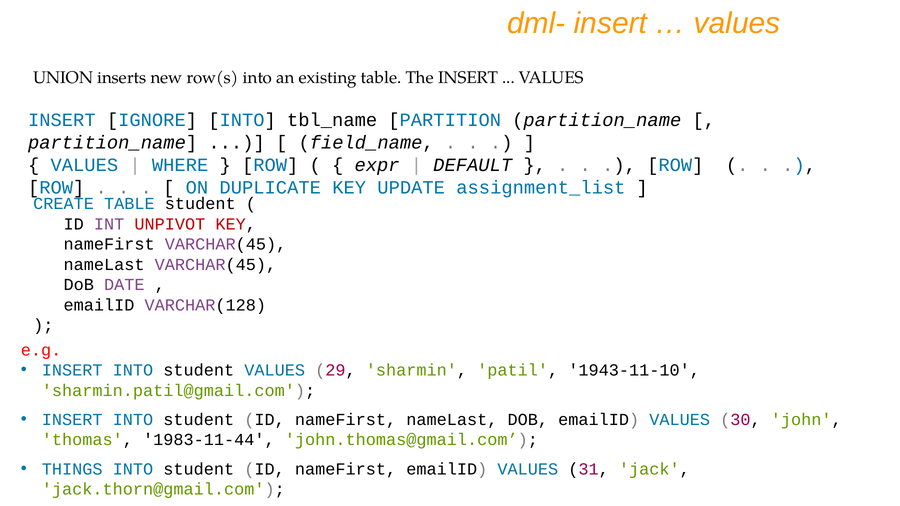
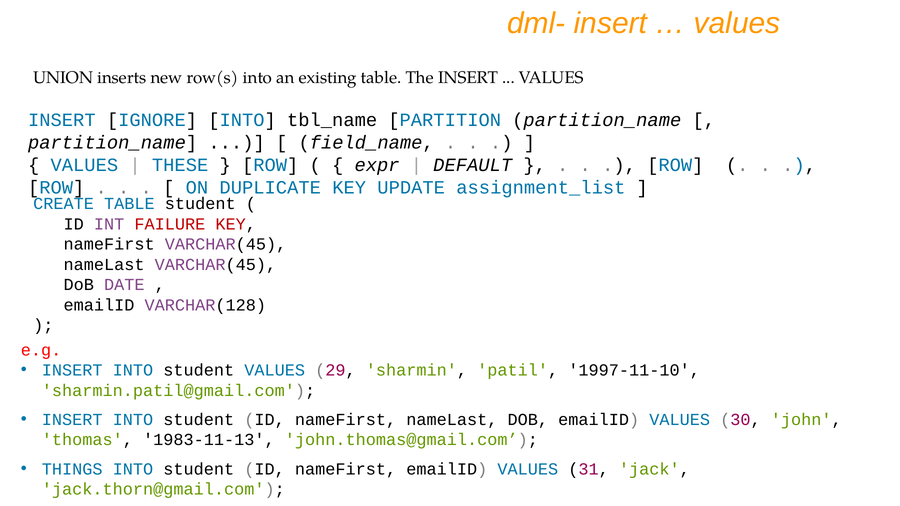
WHERE: WHERE -> THESE (180, 165)
UNPIVOT: UNPIVOT -> FAILURE (170, 224)
1943-11-10: 1943-11-10 -> 1997-11-10 (634, 370)
1983-11-44: 1983-11-44 -> 1983-11-13 (209, 440)
